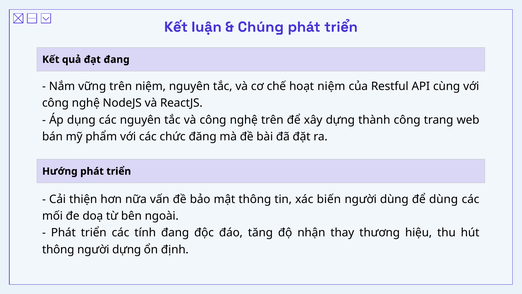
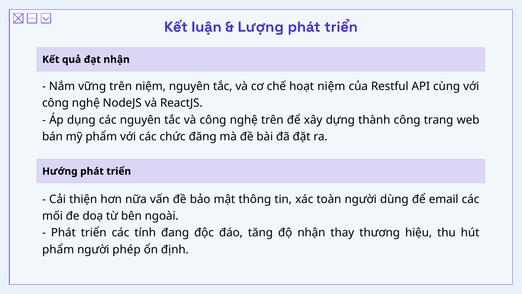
Chúng: Chúng -> Lượng (261, 27)
đạt đang: đang -> nhận (117, 59)
biến: biến -> toàn (329, 199)
để dùng: dùng -> email (444, 199)
thông: thông -> phẩm (58, 249)
người dựng: dựng -> phép (127, 249)
